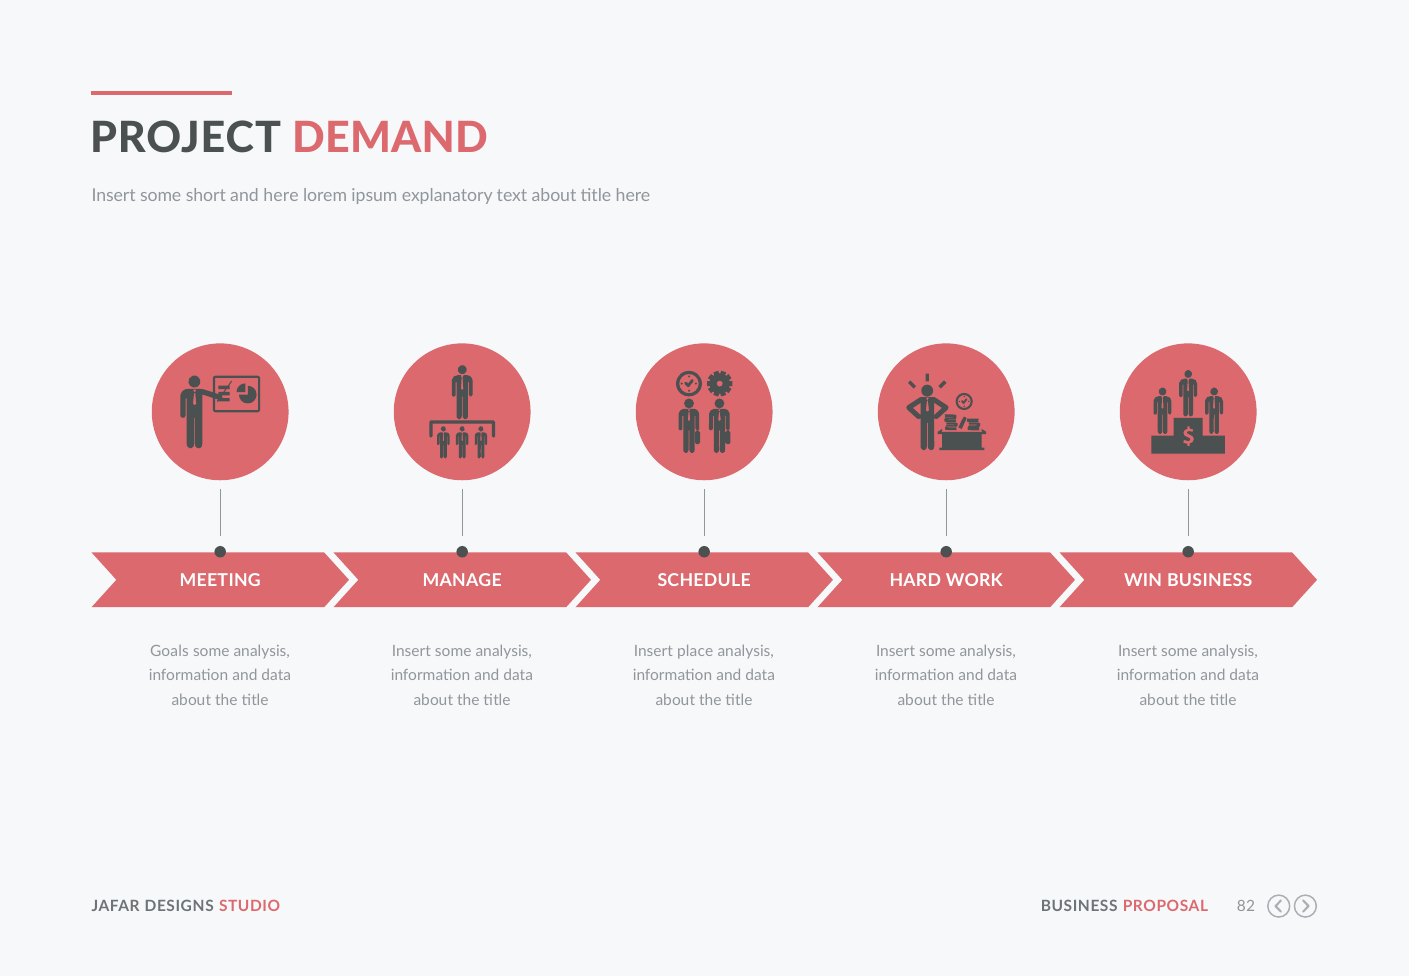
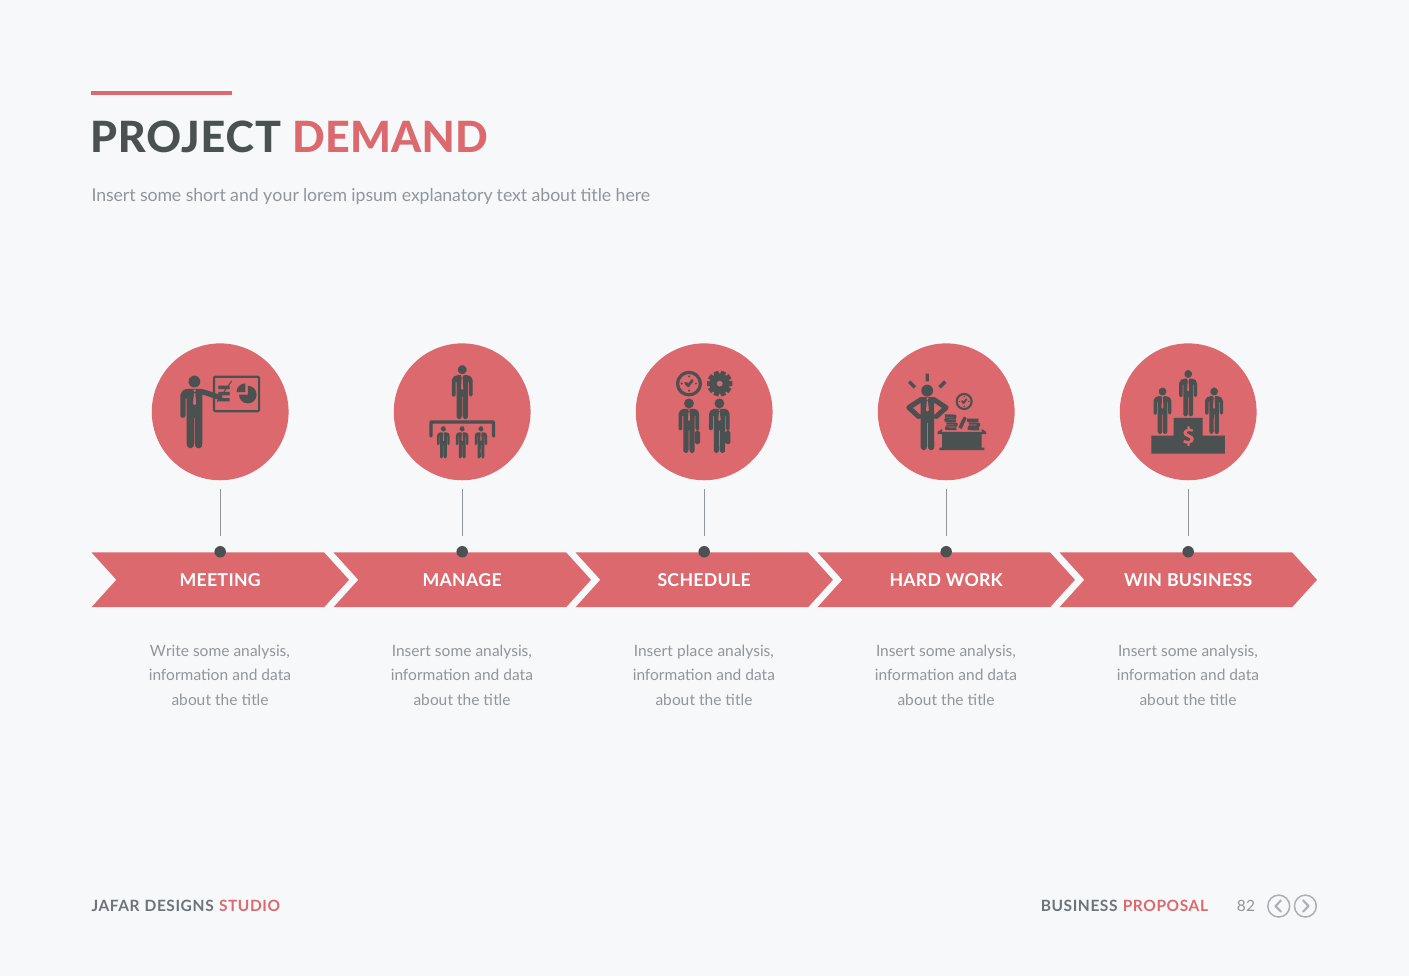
and here: here -> your (281, 196)
Goals: Goals -> Write (170, 651)
